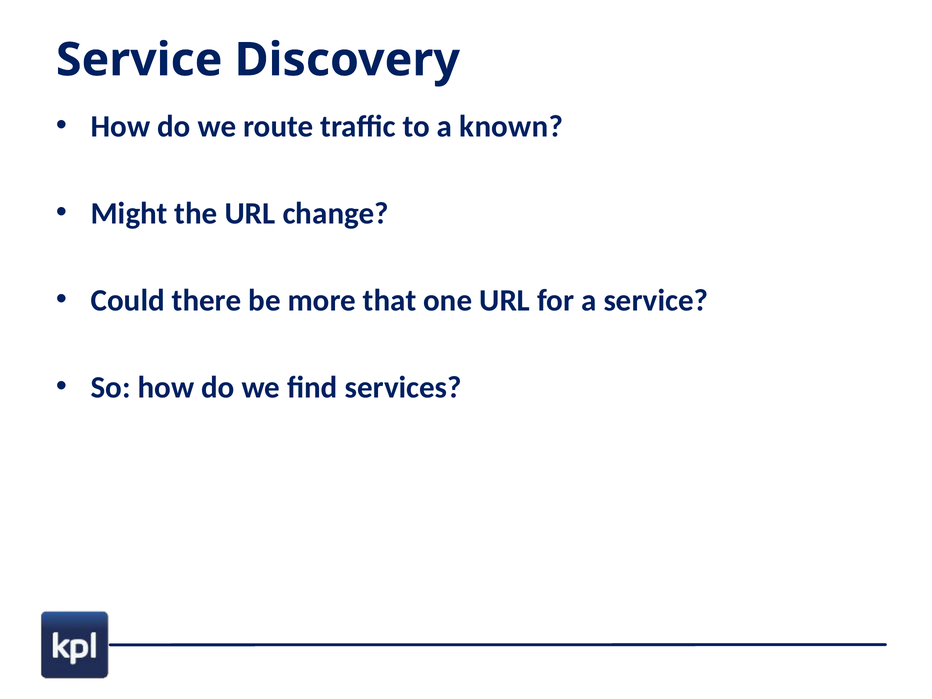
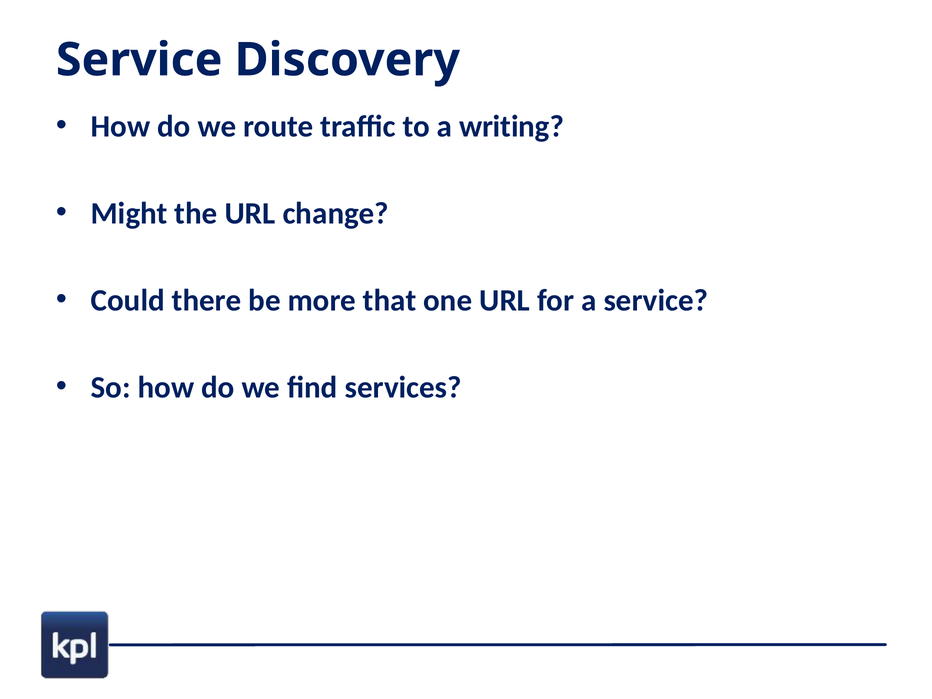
known: known -> writing (512, 126)
